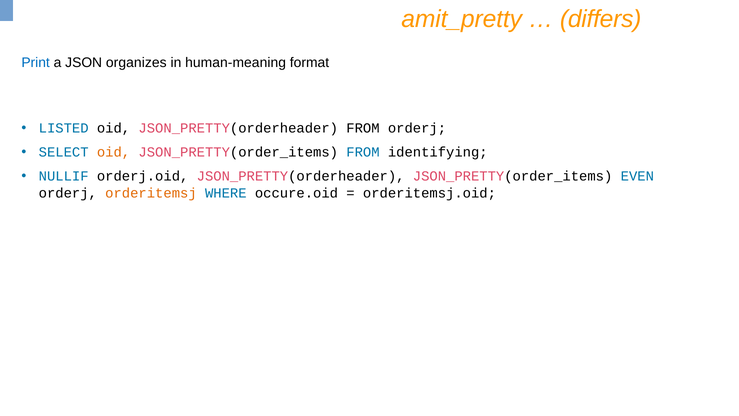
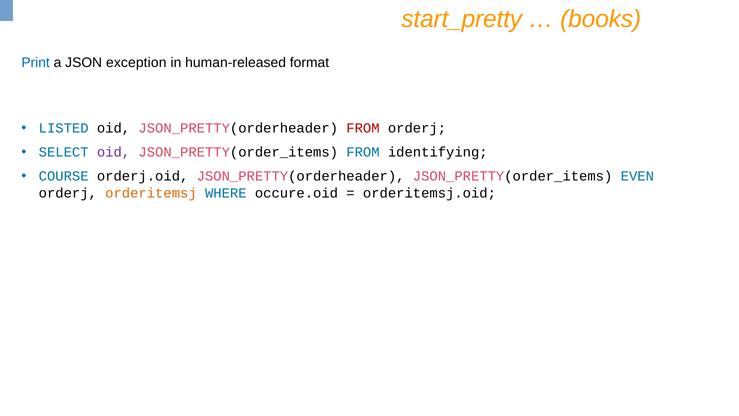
amit_pretty: amit_pretty -> start_pretty (462, 19)
differs: differs -> books (601, 19)
organizes: organizes -> exception (136, 63)
human-meaning: human-meaning -> human-released (236, 63)
FROM colour: black -> red (363, 128)
oid colour: orange -> purple (114, 152)
NULLIF: NULLIF -> COURSE (64, 176)
